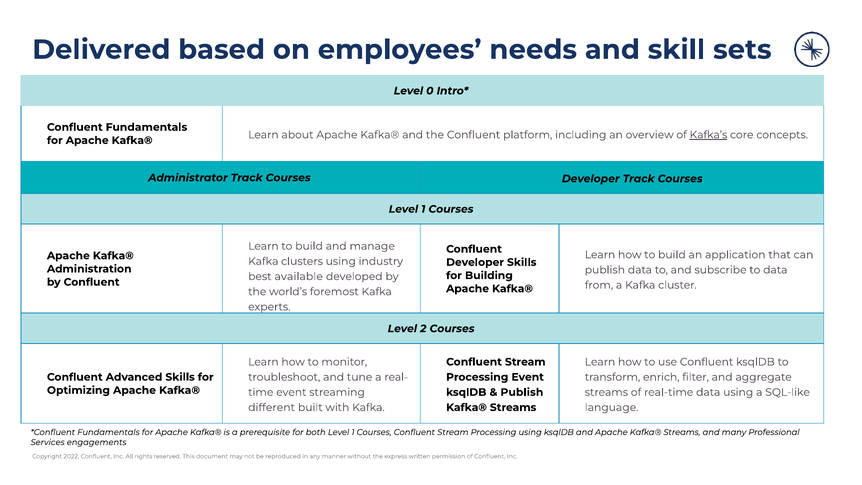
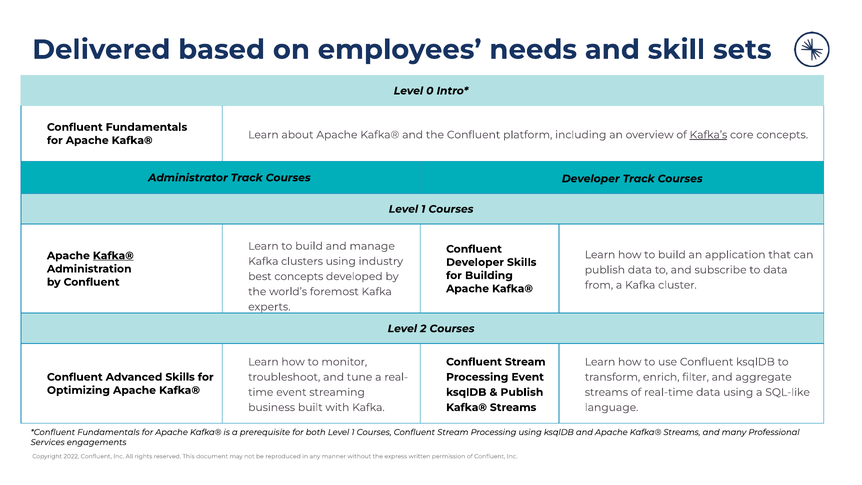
Kafka® underline: none -> present (113, 256)
best available: available -> concepts (299, 276)
different: different -> business (272, 407)
